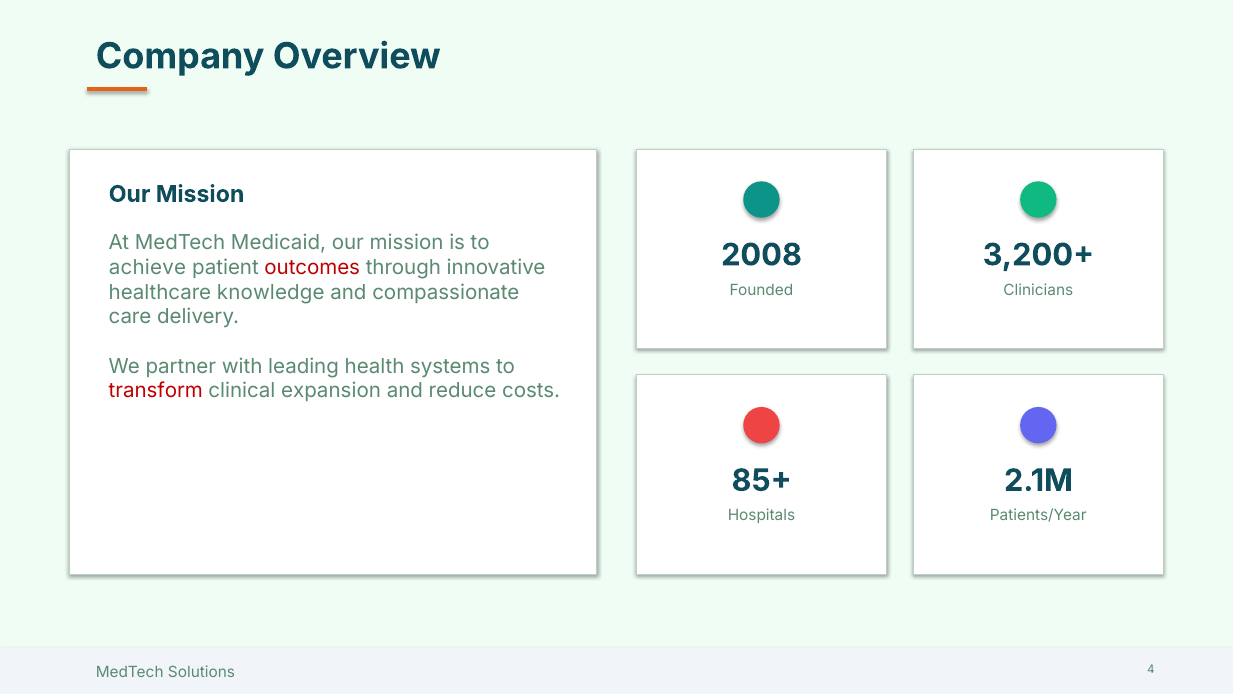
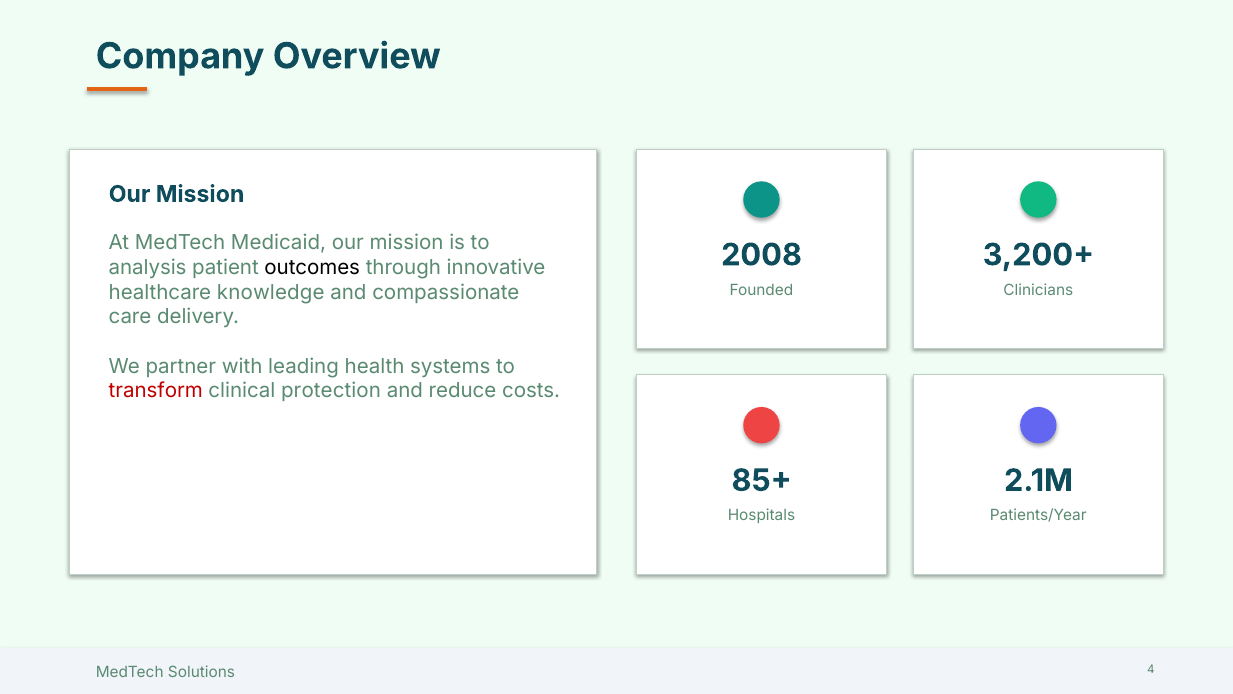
achieve: achieve -> analysis (148, 268)
outcomes colour: red -> black (312, 268)
expansion: expansion -> protection (331, 391)
